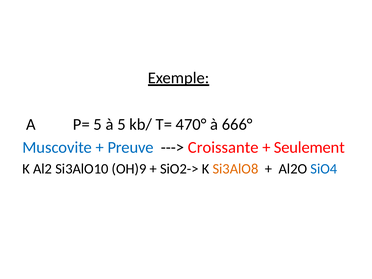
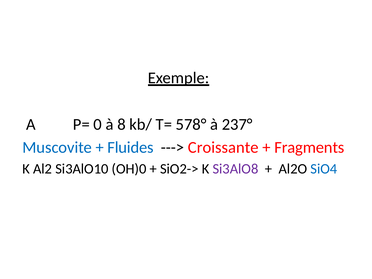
P= 5: 5 -> 0 (98, 124)
à 5: 5 -> 8 (121, 124)
470°: 470° -> 578° (191, 124)
666°: 666° -> 237° (237, 124)
Preuve: Preuve -> Fluides (131, 148)
Seulement: Seulement -> Fragments (309, 148)
OH)9: OH)9 -> OH)0 (129, 169)
Si3AlO8 colour: orange -> purple (235, 169)
